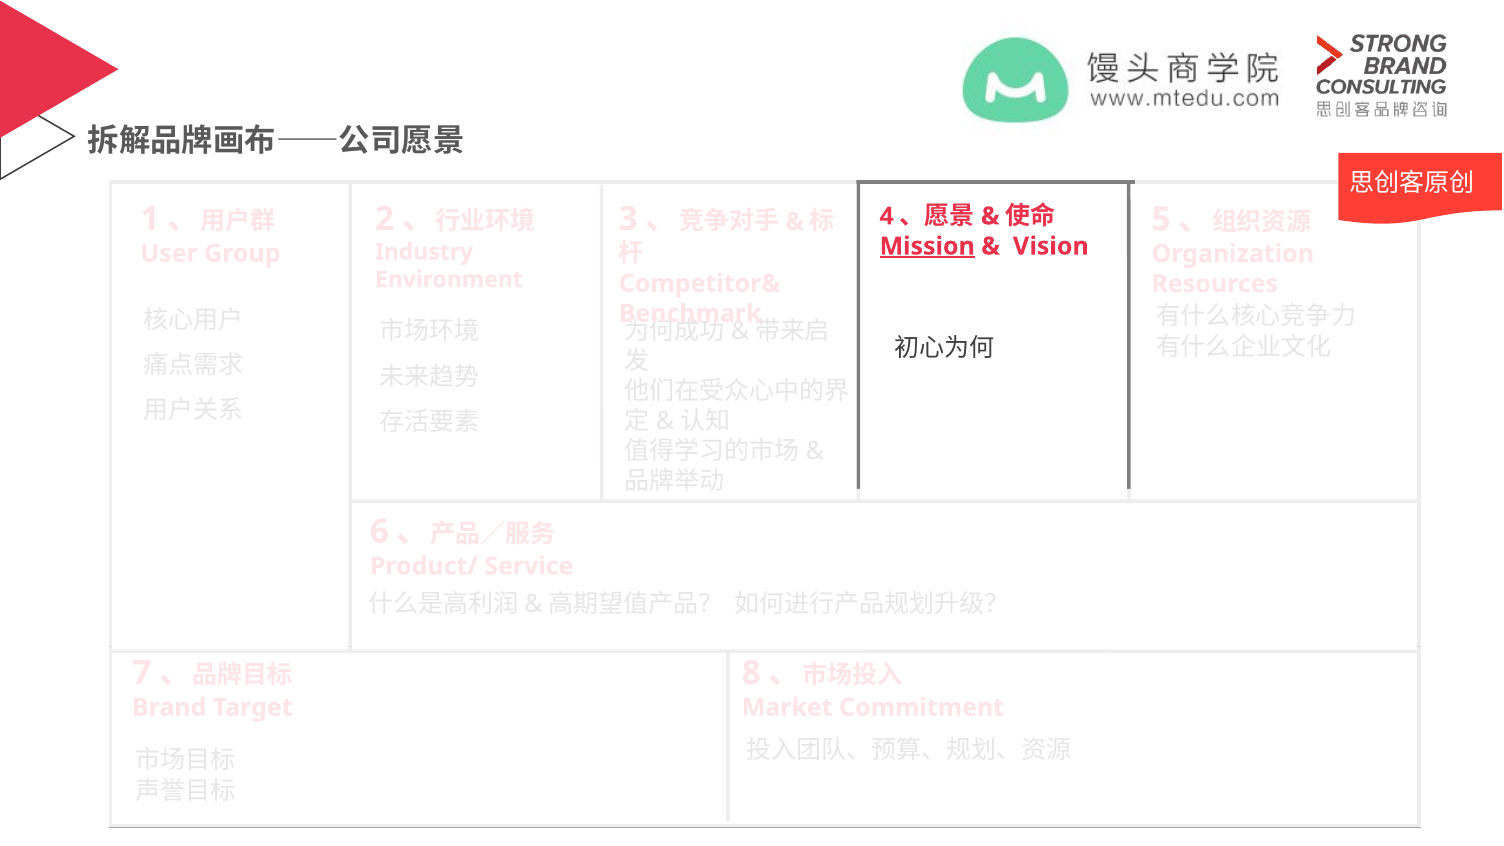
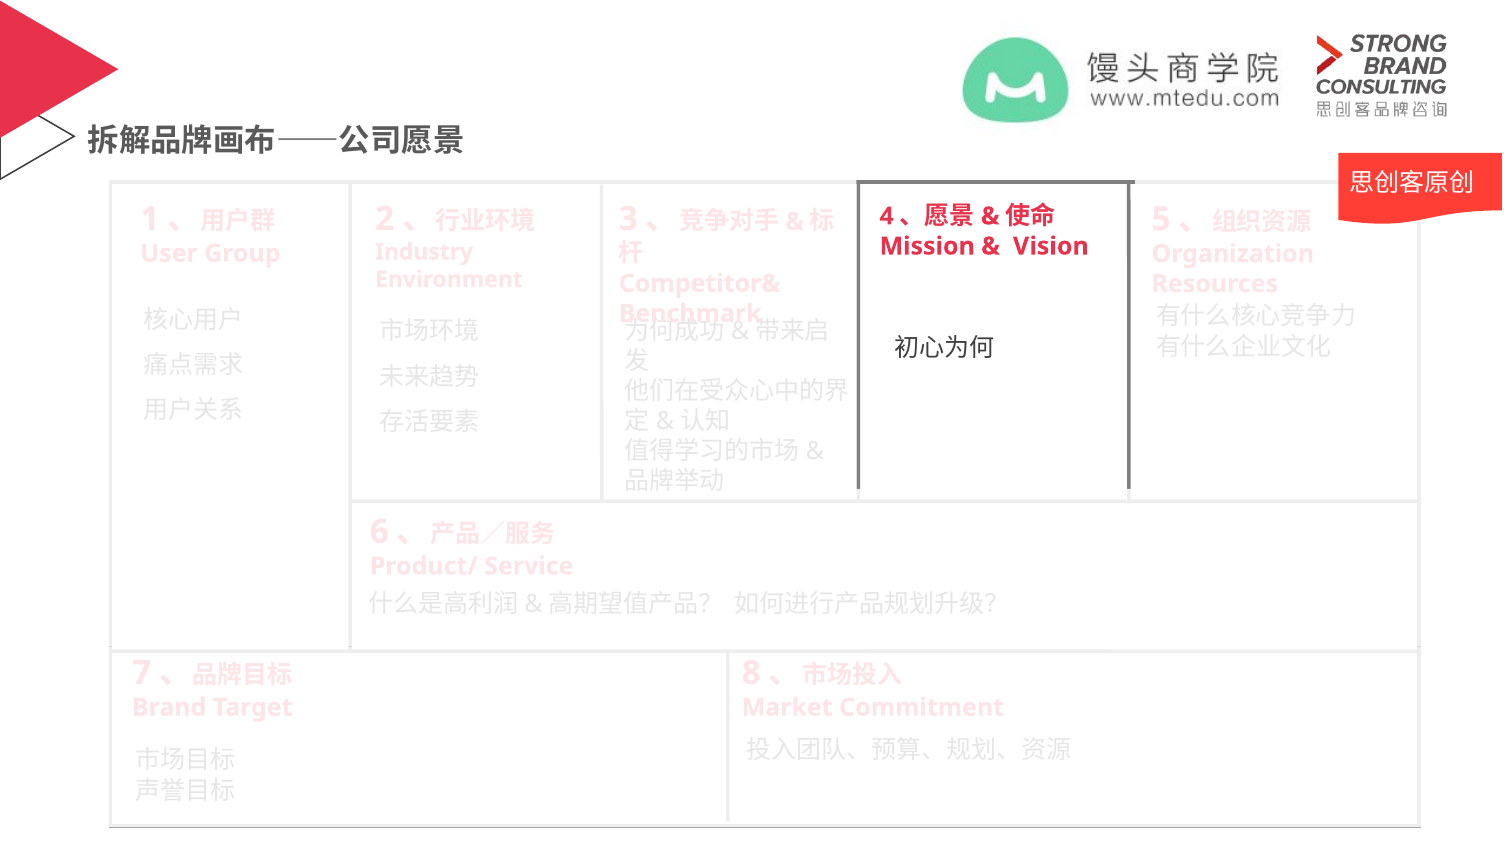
Mission underline: present -> none (927, 246)
